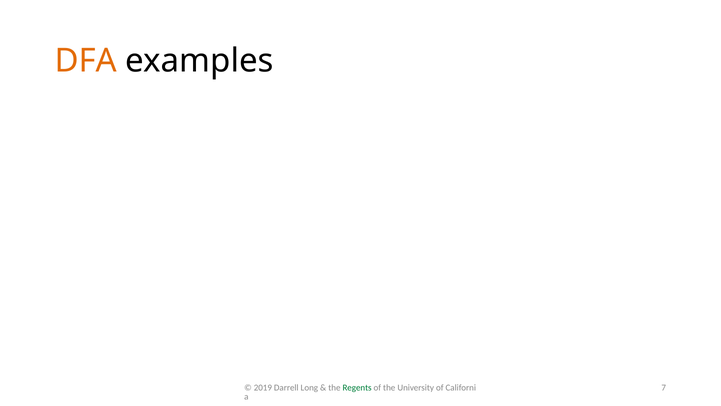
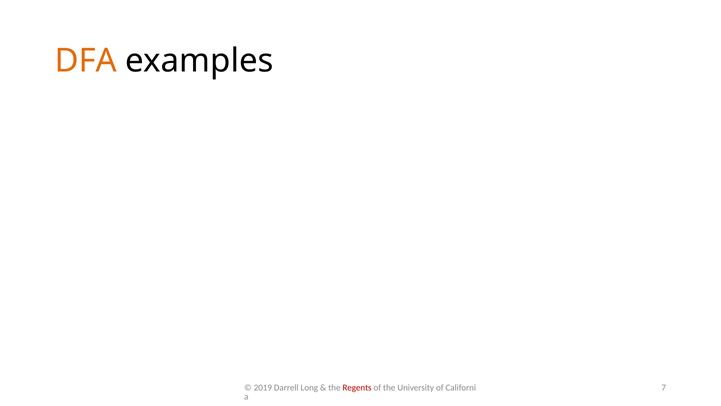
Regents colour: green -> red (357, 387)
